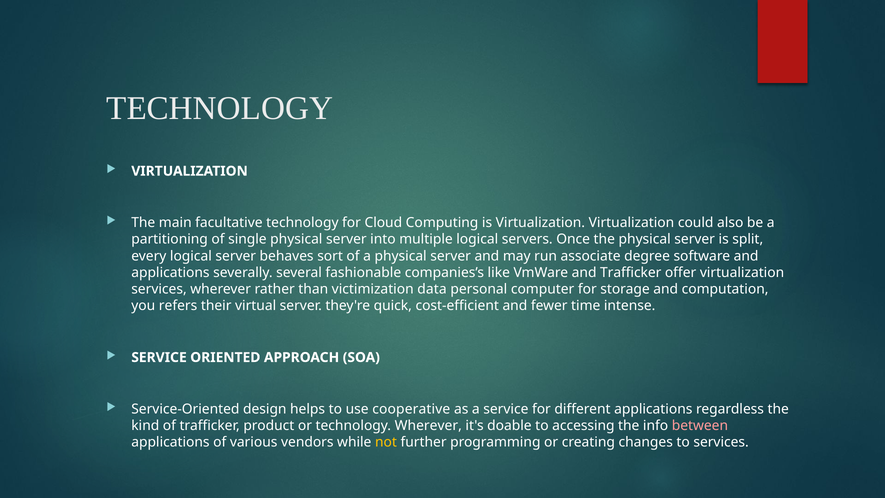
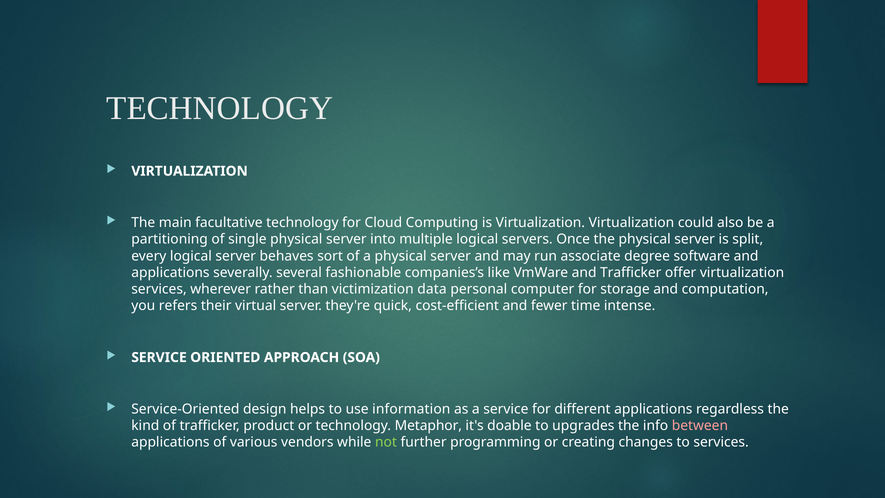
cooperative: cooperative -> information (411, 409)
technology Wherever: Wherever -> Metaphor (428, 426)
accessing: accessing -> upgrades (583, 426)
not colour: yellow -> light green (386, 442)
